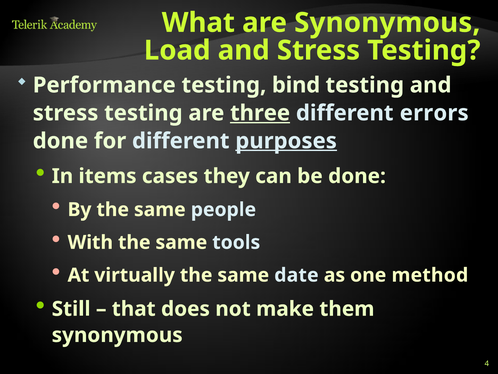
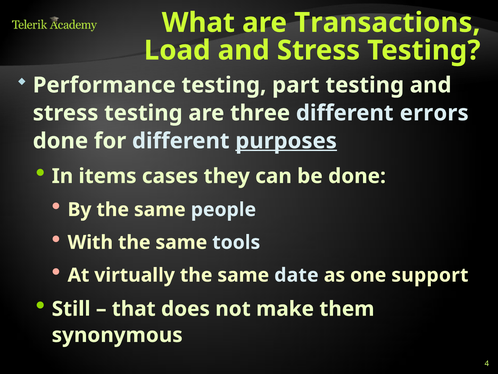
are Synonymous: Synonymous -> Transactions (387, 23)
bind: bind -> part (296, 85)
three underline: present -> none (260, 113)
method: method -> support (430, 275)
